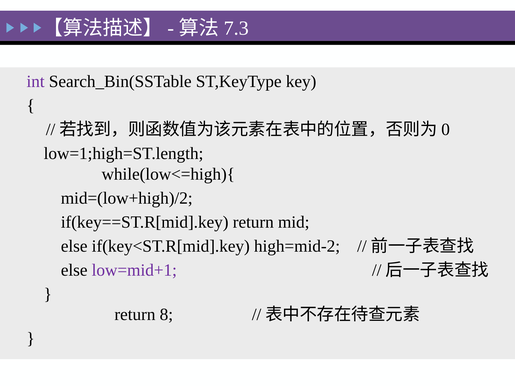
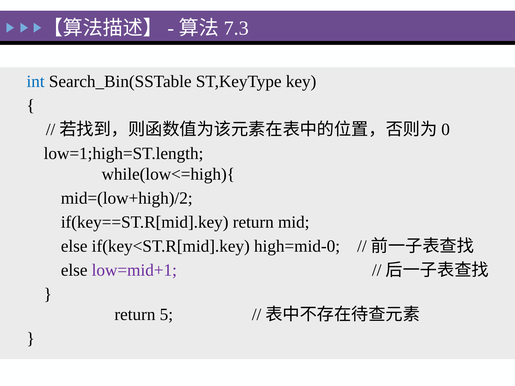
int colour: purple -> blue (36, 81)
high=mid-2: high=mid-2 -> high=mid-0 (297, 246)
8: 8 -> 5 (166, 315)
